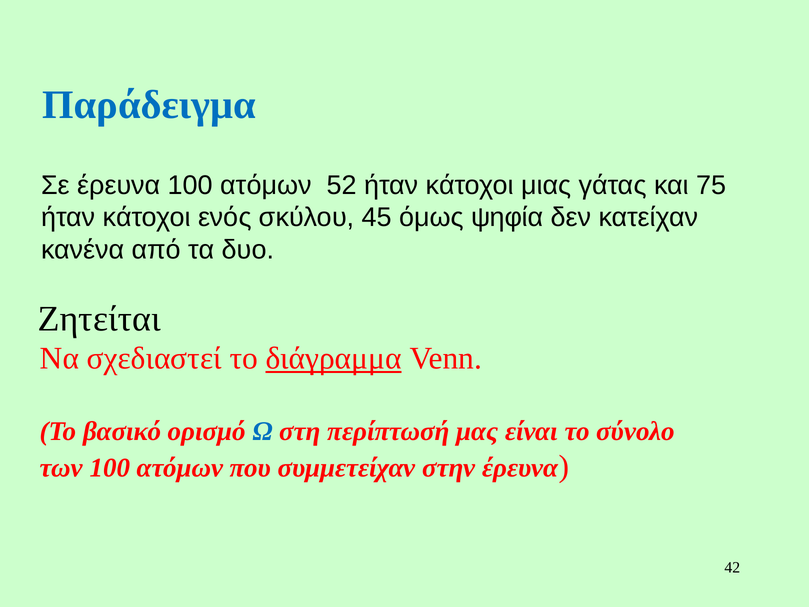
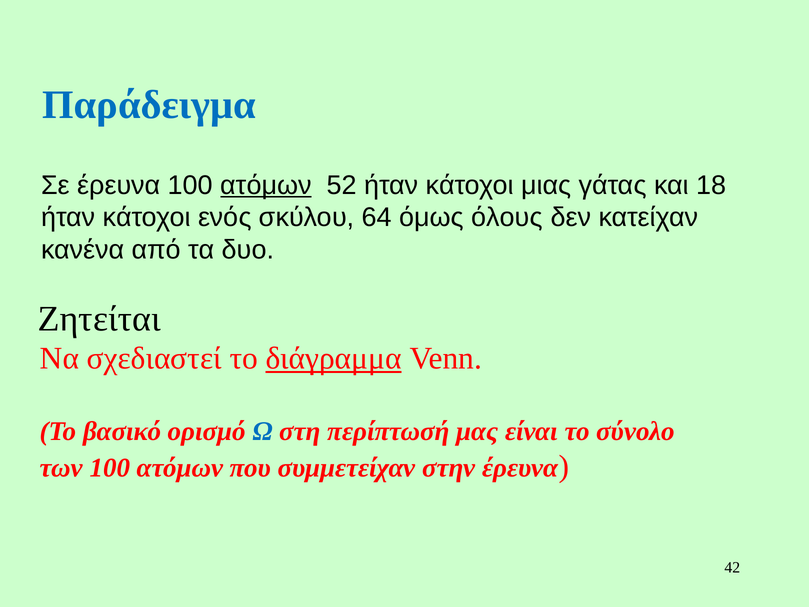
ατόμων underline: none -> present (266, 185)
75: 75 -> 18 (711, 185)
45: 45 -> 64 (377, 217)
ψηφία: ψηφία -> όλους (507, 217)
